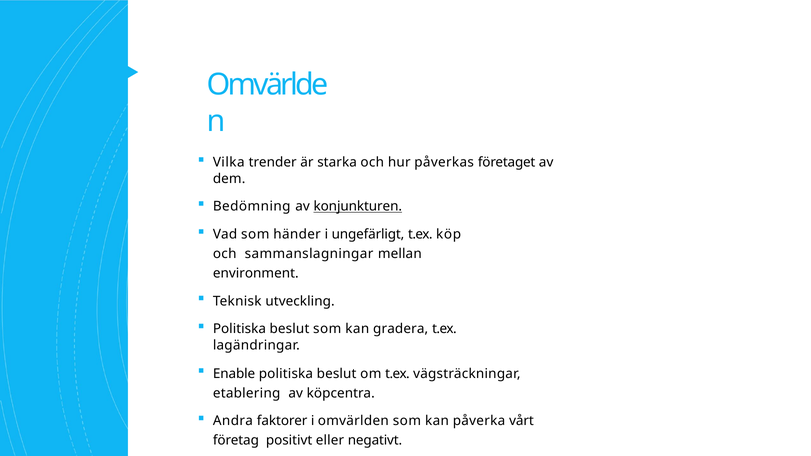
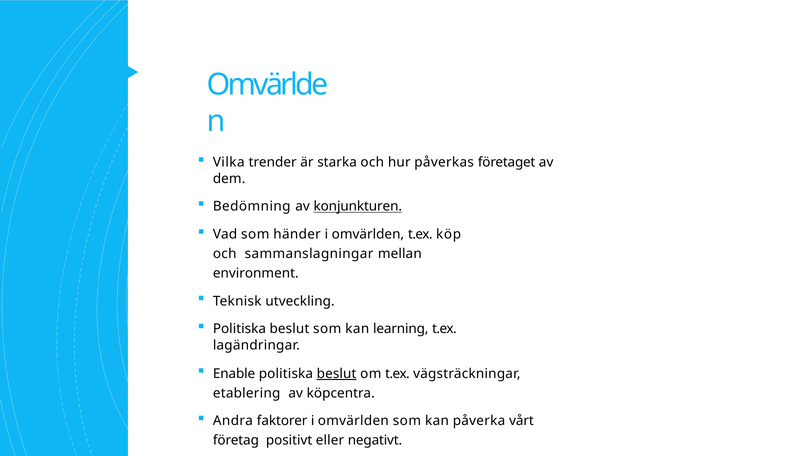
händer i ungefärligt: ungefärligt -> omvärlden (368, 235)
gradera: gradera -> learning (401, 329)
beslut underline: none -> present (337, 374)
